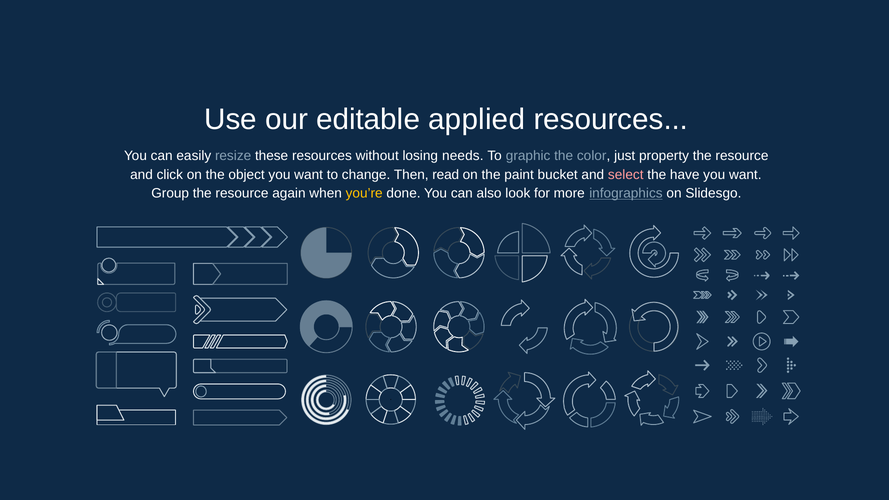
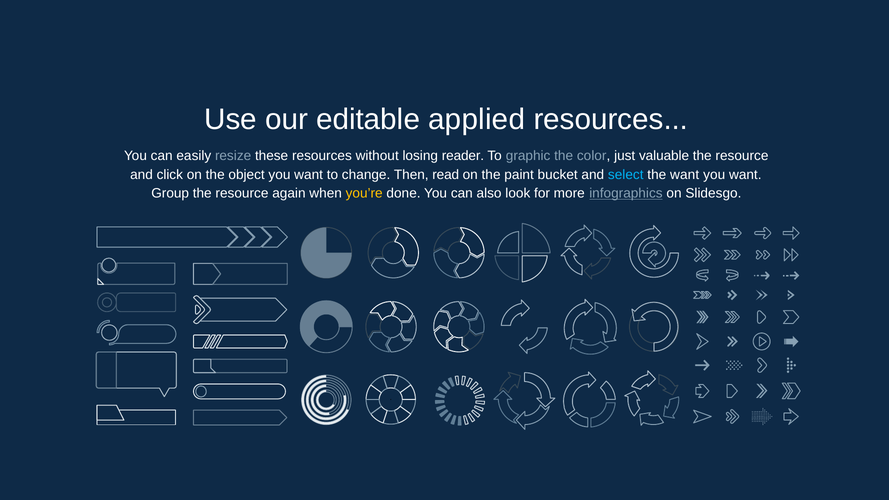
needs: needs -> reader (463, 156)
property: property -> valuable (664, 156)
select colour: pink -> light blue (626, 175)
the have: have -> want (685, 175)
